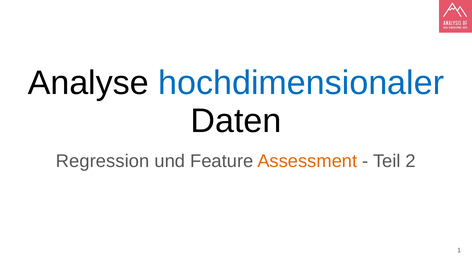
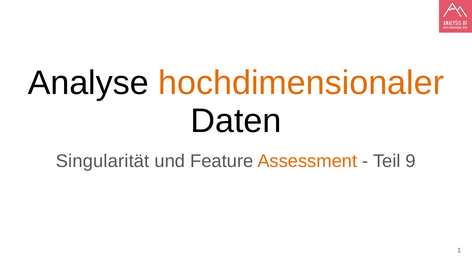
hochdimensionaler colour: blue -> orange (301, 83)
Regression: Regression -> Singularität (103, 162)
2: 2 -> 9 (411, 162)
